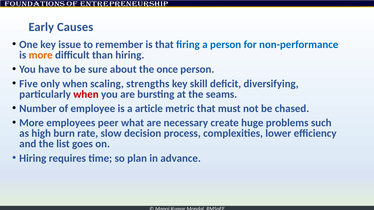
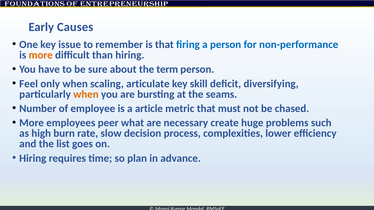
once: once -> term (167, 69)
Five: Five -> Feel (29, 84)
strengths: strengths -> articulate (148, 84)
when colour: red -> orange (86, 94)
